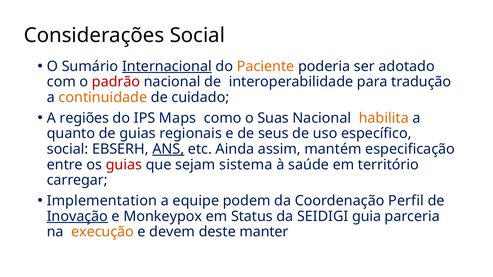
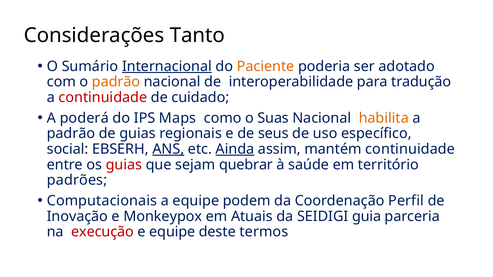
Considerações Social: Social -> Tanto (197, 35)
padrão colour: red -> orange (116, 82)
continuidade colour: orange -> red (103, 98)
regiões: regiões -> poderá (84, 118)
quanto: quanto -> padrão (71, 134)
Ainda underline: none -> present (235, 149)
mantém especificação: especificação -> continuidade (410, 149)
sistema: sistema -> quebrar (246, 165)
carregar: carregar -> padrões (77, 180)
Implementation: Implementation -> Computacionais (102, 201)
Inovação underline: present -> none (77, 217)
Status: Status -> Atuais (252, 217)
execução colour: orange -> red (103, 232)
e devem: devem -> equipe (172, 232)
manter: manter -> termos (264, 232)
